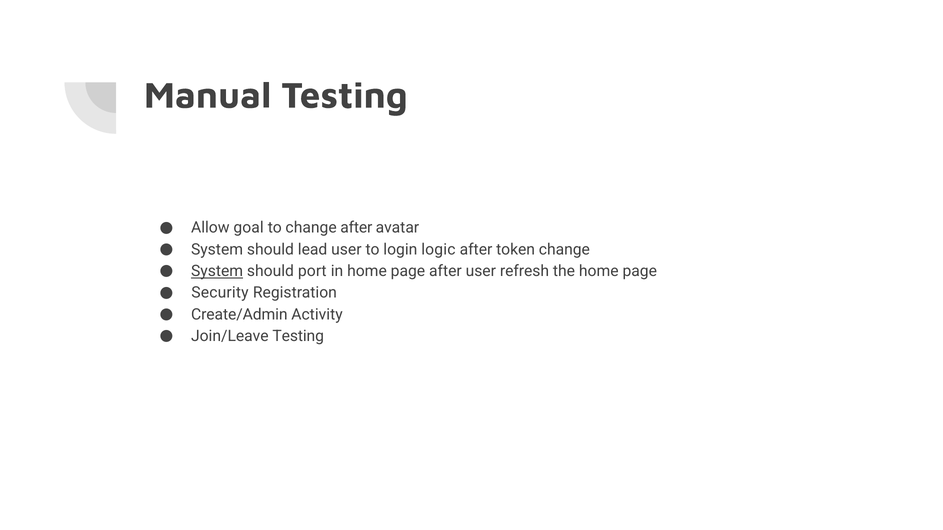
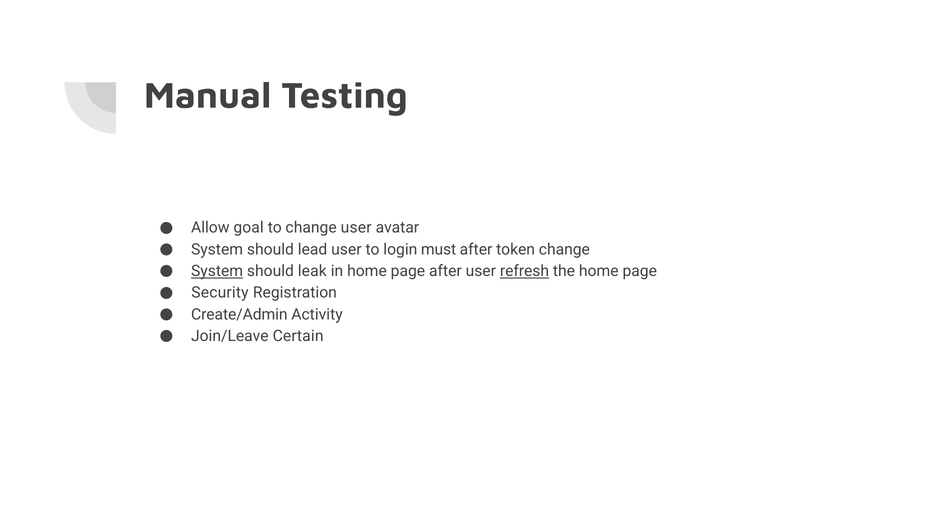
change after: after -> user (356, 228)
logic: logic -> must (439, 250)
port: port -> leak (312, 271)
refresh underline: none -> present (524, 271)
Join/Leave Testing: Testing -> Certain (298, 336)
